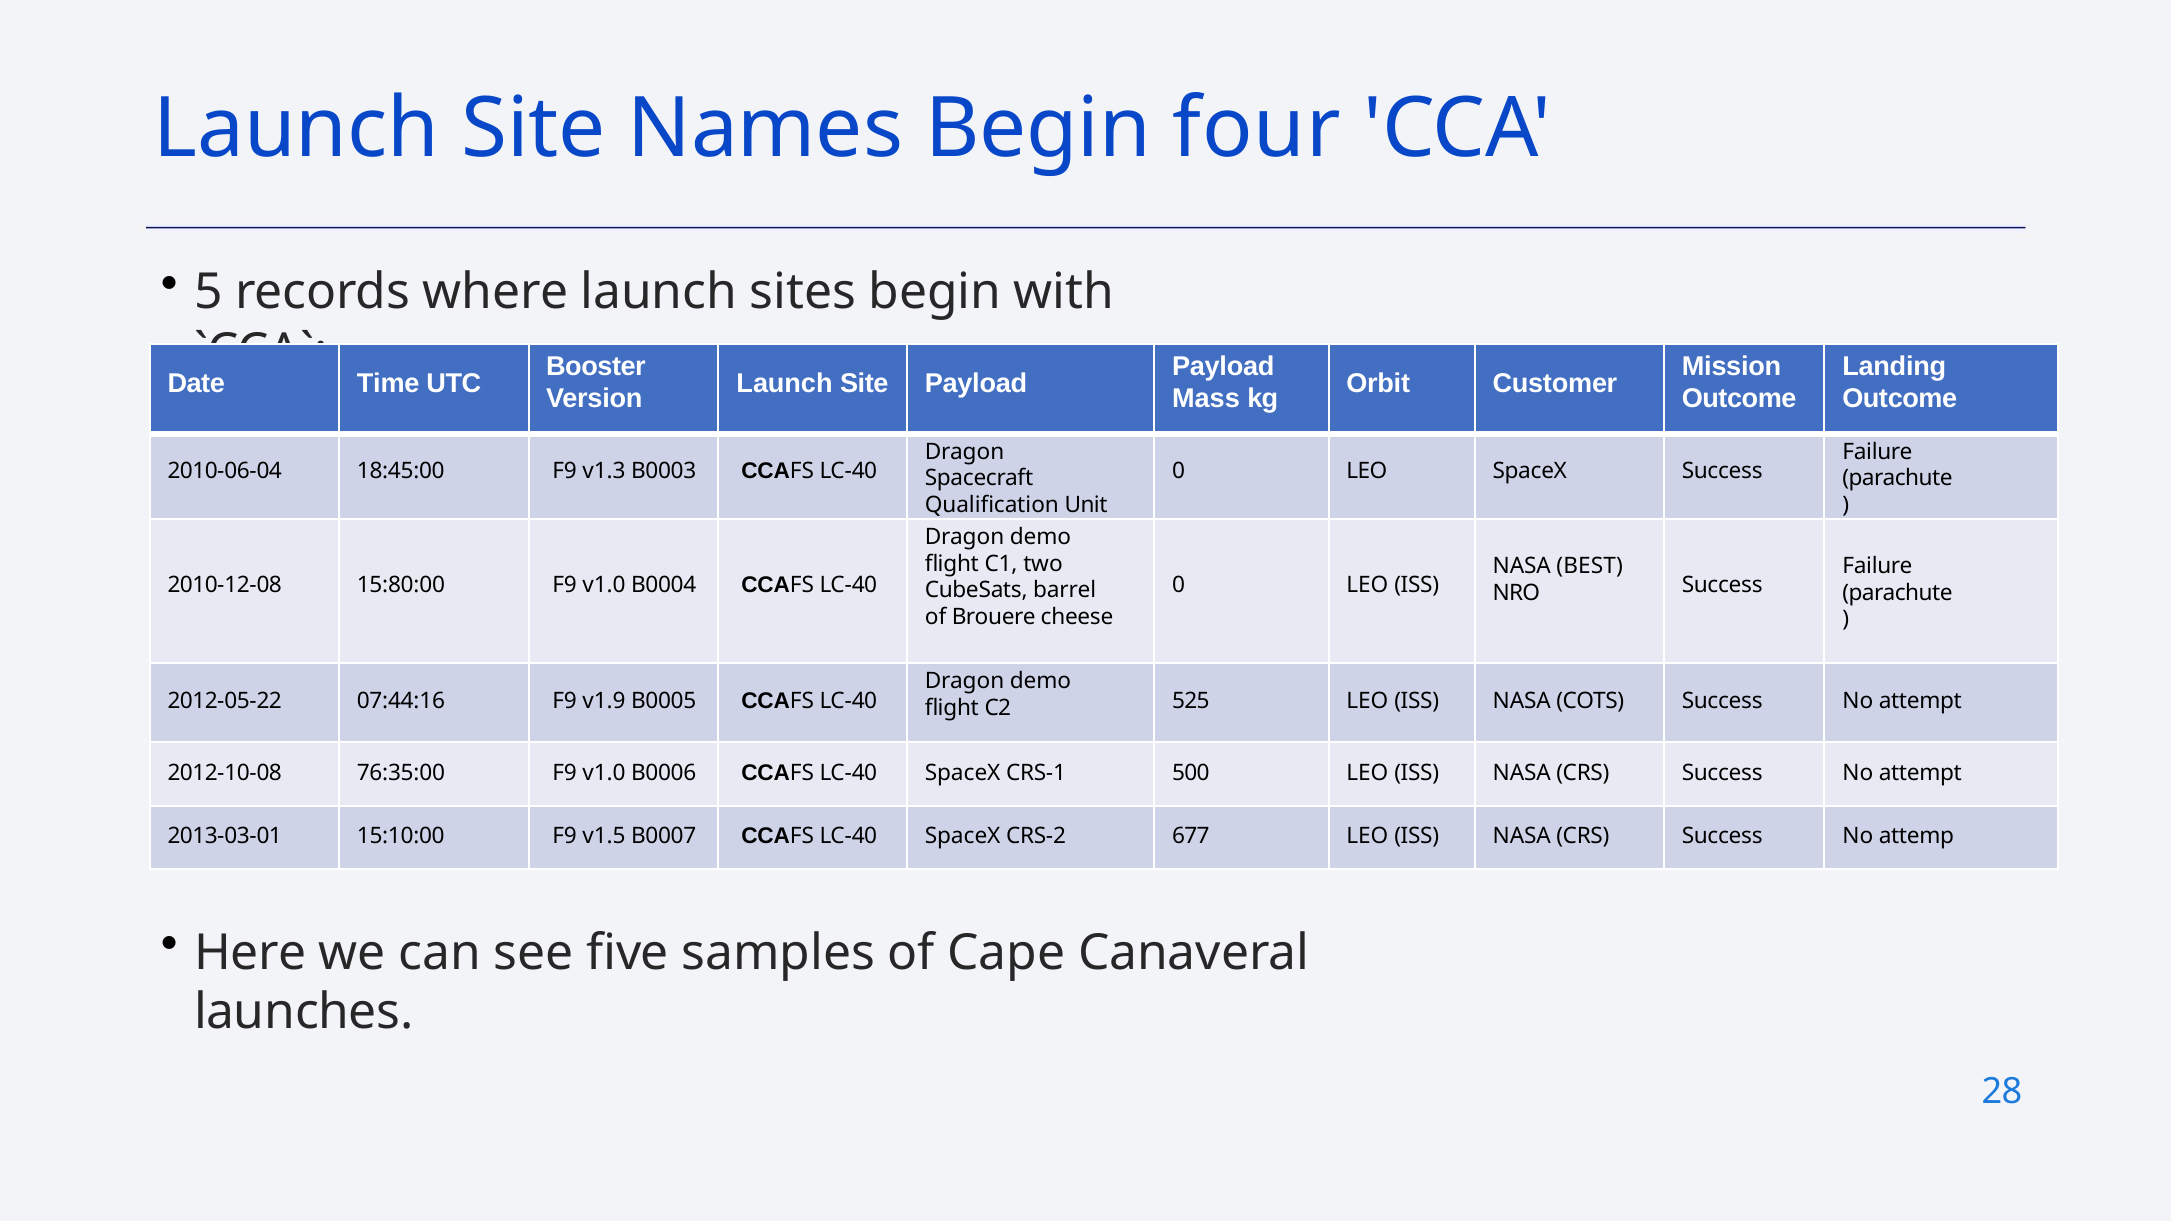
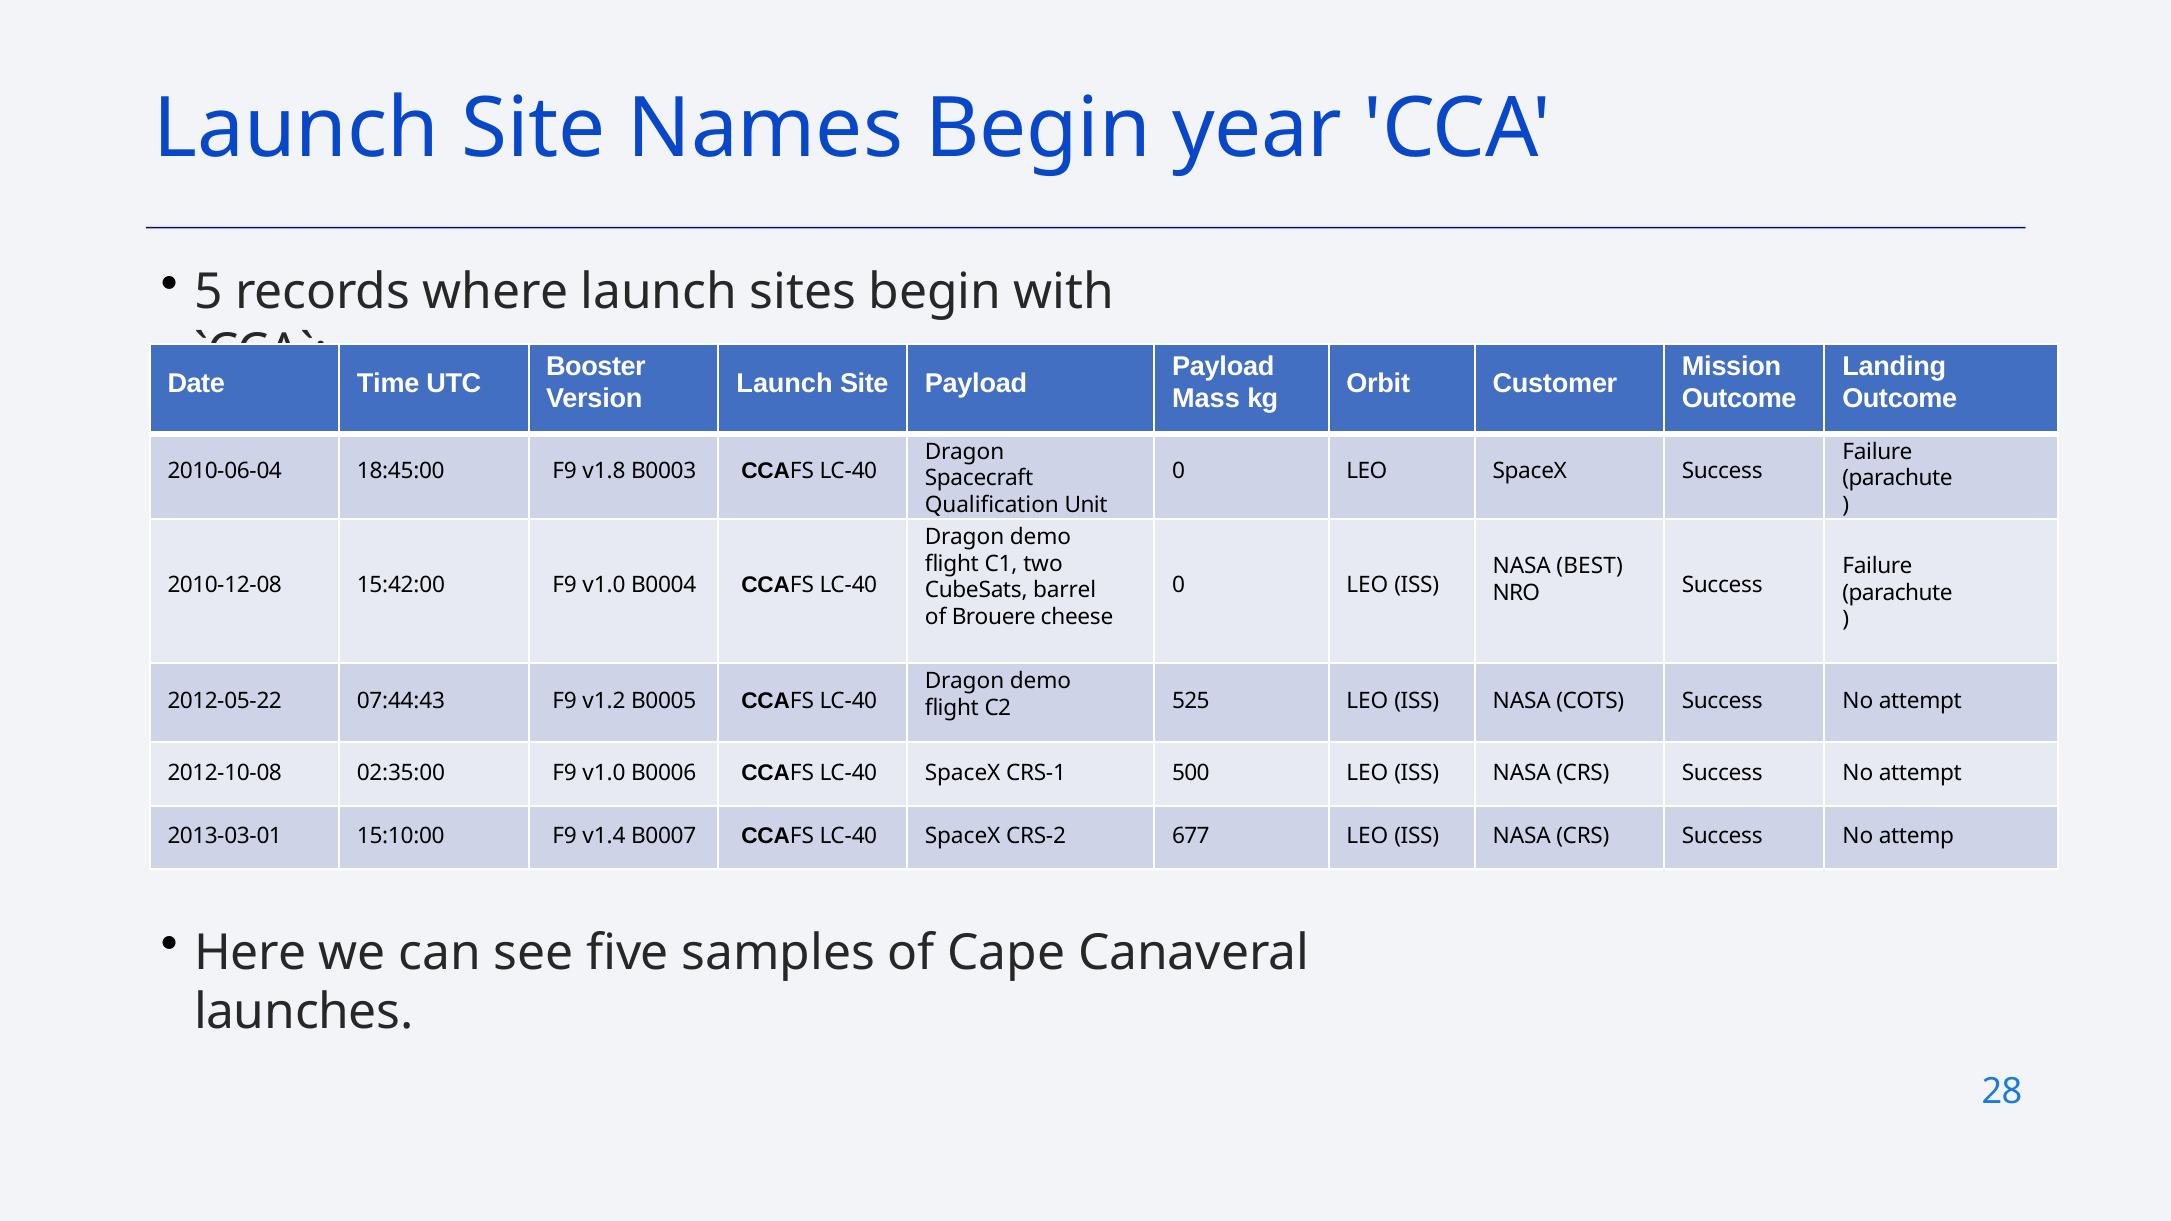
four: four -> year (1258, 129)
v1.3: v1.3 -> v1.8 (604, 471)
15:80:00: 15:80:00 -> 15:42:00 (401, 585)
07:44:16: 07:44:16 -> 07:44:43 (401, 701)
v1.9: v1.9 -> v1.2 (604, 701)
76:35:00: 76:35:00 -> 02:35:00 (401, 773)
v1.5: v1.5 -> v1.4 (604, 837)
